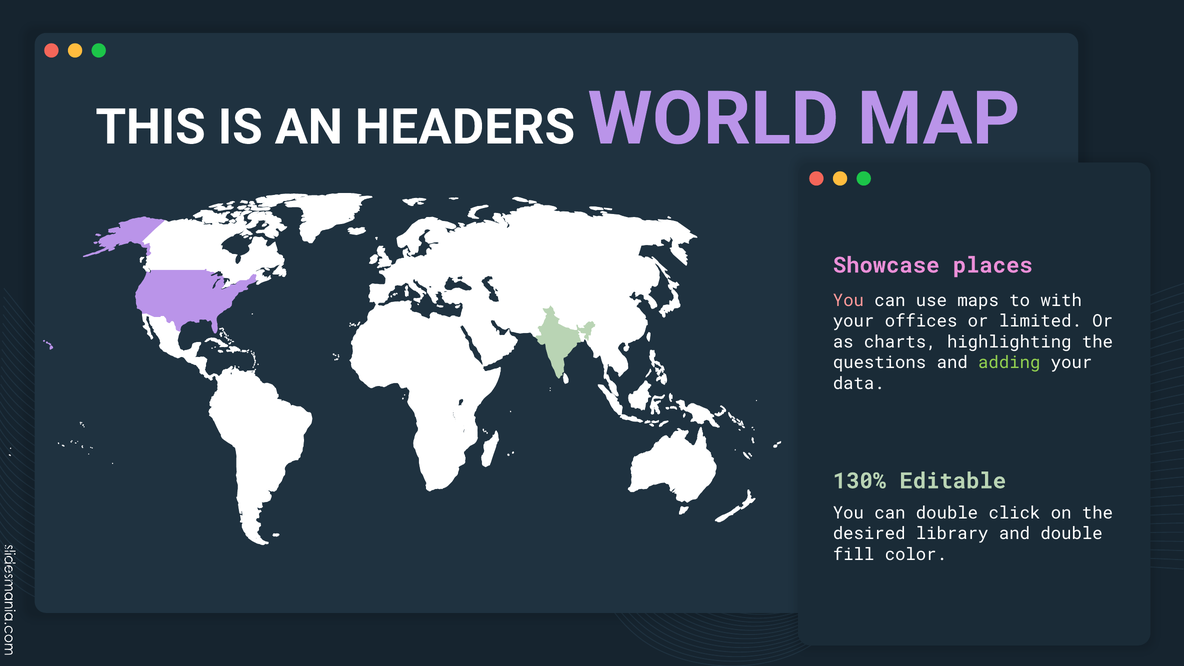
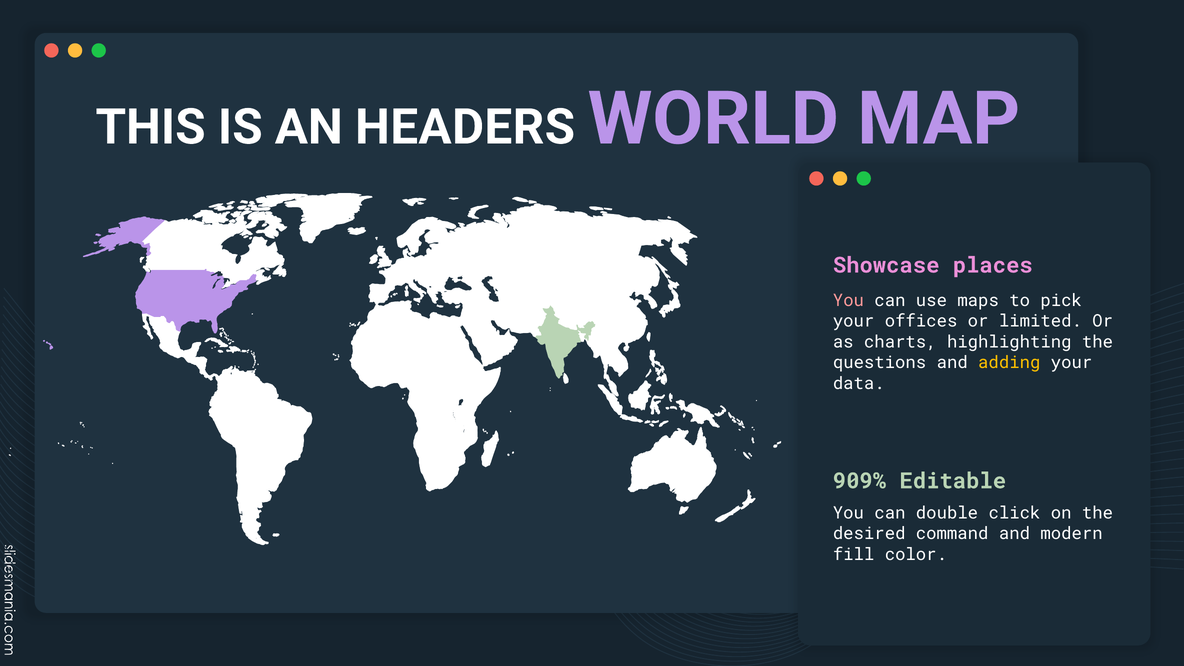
with: with -> pick (1061, 300)
adding colour: light green -> yellow (1009, 363)
130%: 130% -> 909% (860, 481)
library: library -> command (952, 534)
and double: double -> modern (1072, 534)
